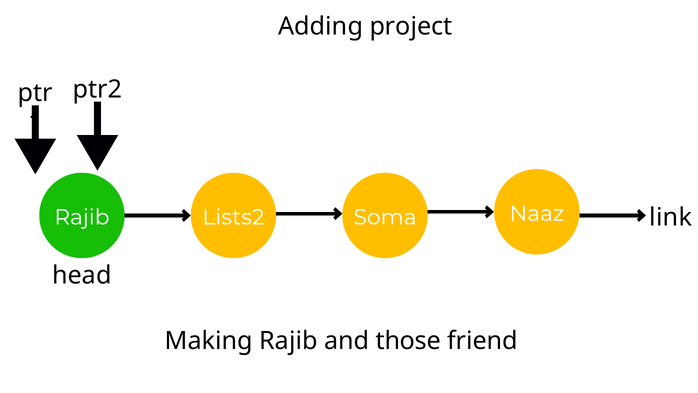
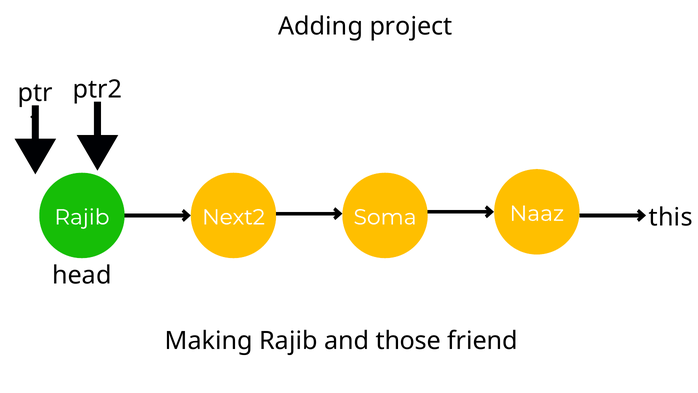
link: link -> this (671, 217)
Lists2: Lists2 -> Next2 (234, 217)
